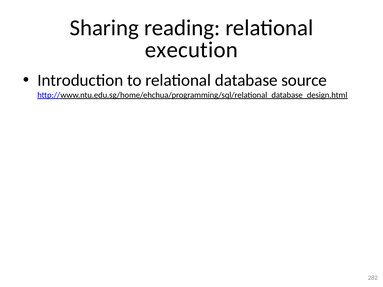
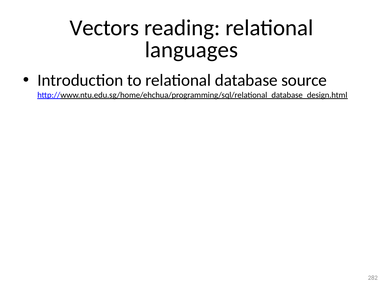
Sharing: Sharing -> Vectors (104, 28)
execution: execution -> languages (191, 50)
